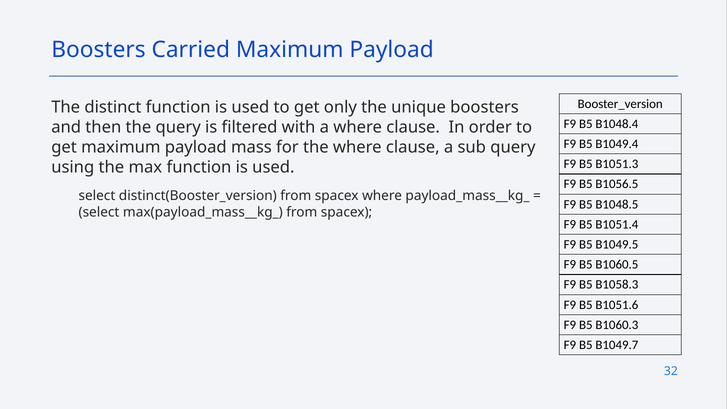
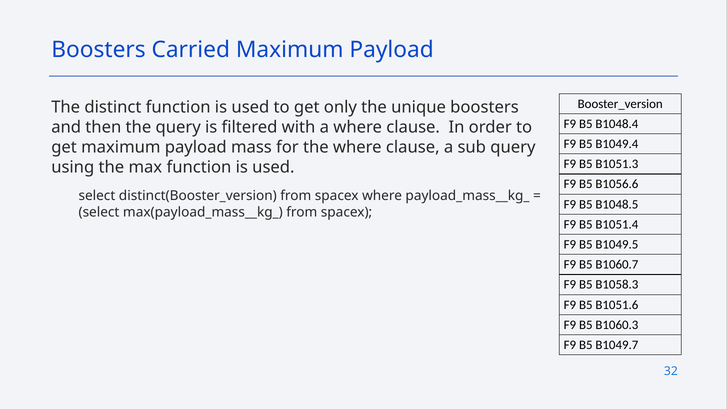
B1056.5: B1056.5 -> B1056.6 (617, 184)
B1060.5: B1060.5 -> B1060.7 (617, 265)
